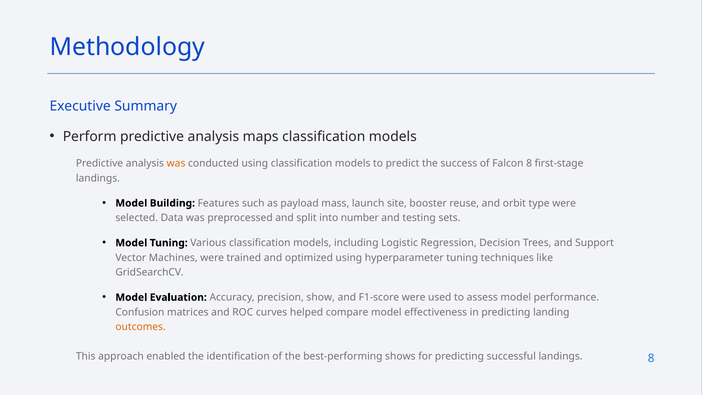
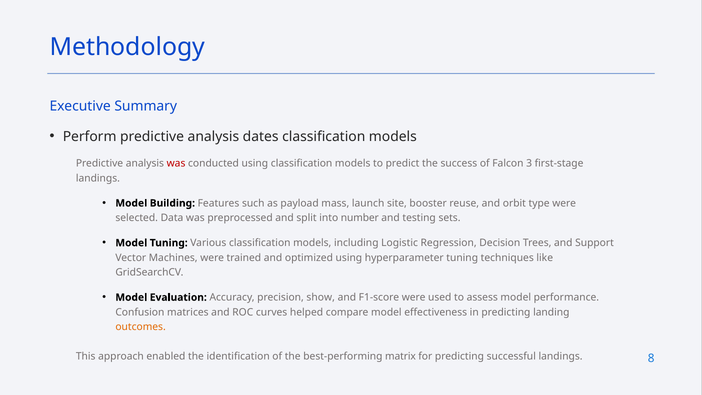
maps: maps -> dates (261, 136)
was colour: orange -> red (176, 163)
Falcon 8: 8 -> 3 (529, 163)
shows: shows -> matrix (400, 356)
